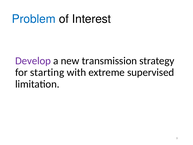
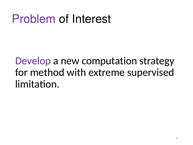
Problem colour: blue -> purple (34, 19)
transmission: transmission -> computation (109, 61)
starting: starting -> method (47, 72)
